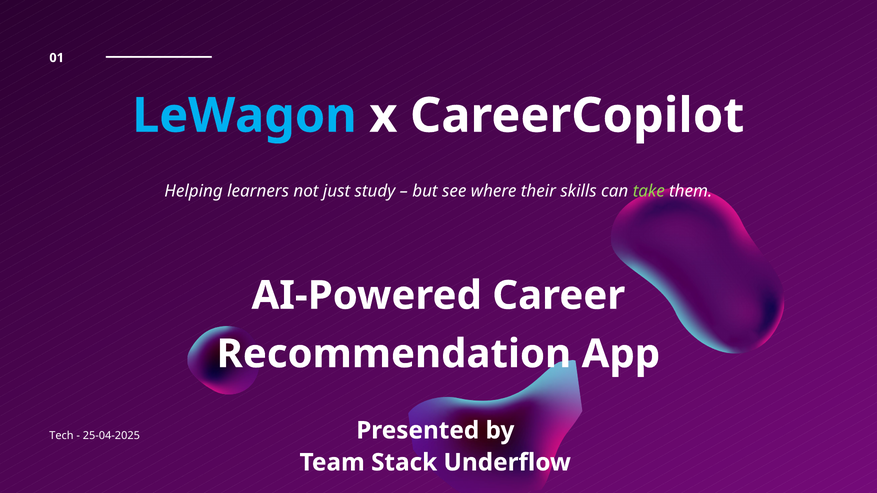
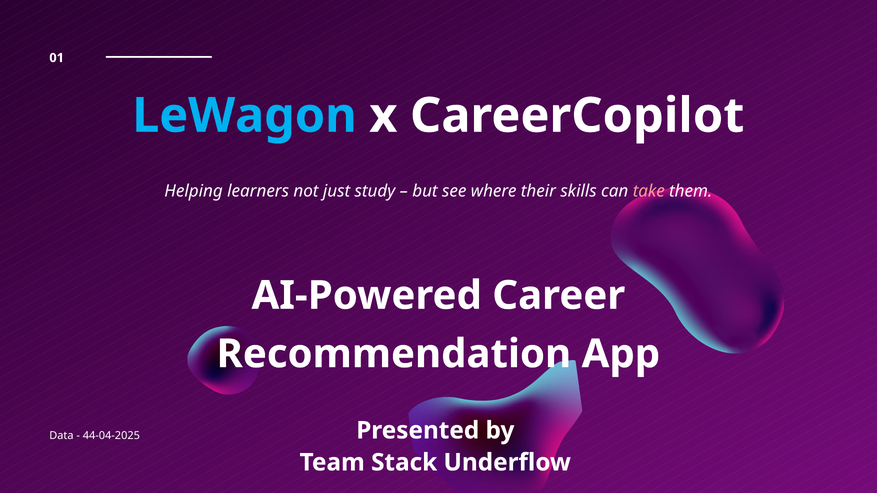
take colour: light green -> pink (649, 191)
Tech: Tech -> Data (61, 436)
25-04-2025: 25-04-2025 -> 44-04-2025 (111, 436)
